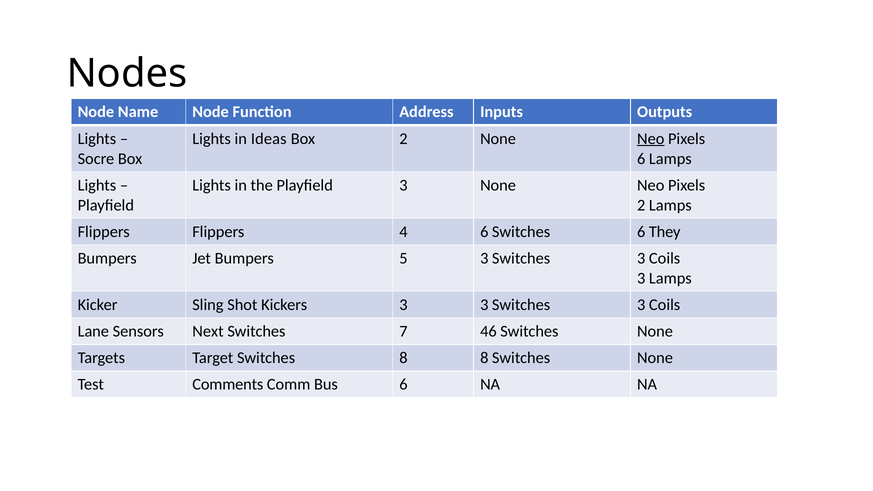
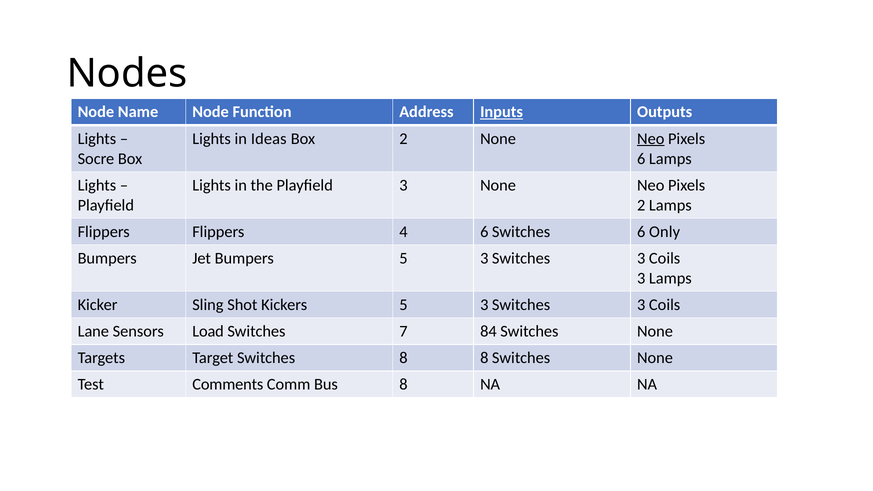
Inputs underline: none -> present (502, 112)
They: They -> Only (665, 232)
Kickers 3: 3 -> 5 (403, 305)
Next: Next -> Load (208, 331)
46: 46 -> 84 (488, 331)
Bus 6: 6 -> 8 (403, 384)
